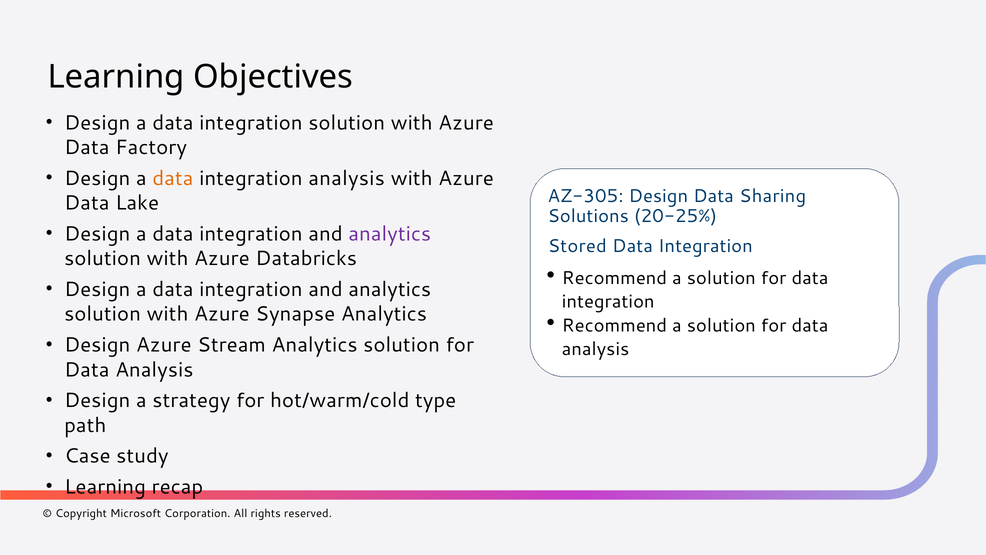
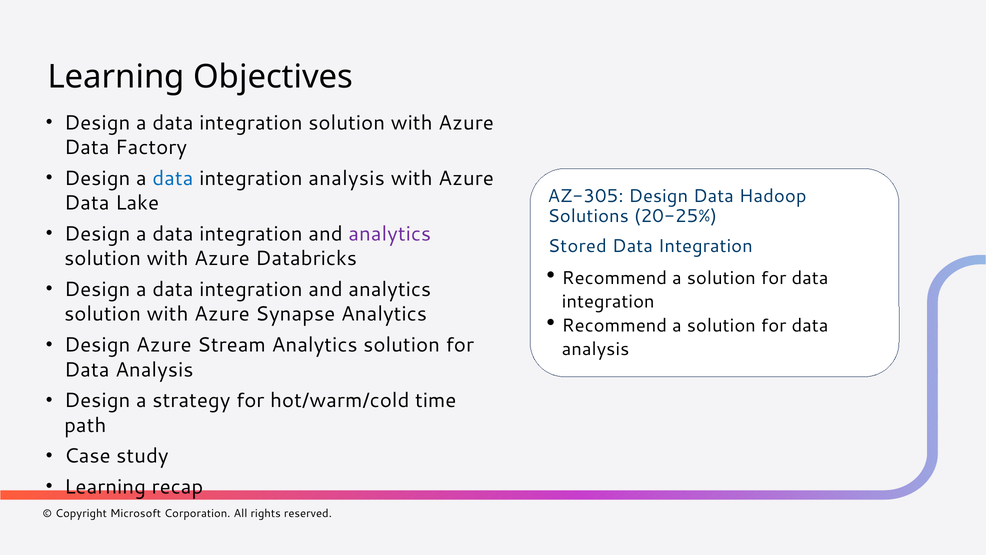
data colour: orange -> blue (173, 178)
Sharing: Sharing -> Hadoop (773, 196)
type: type -> time (436, 400)
